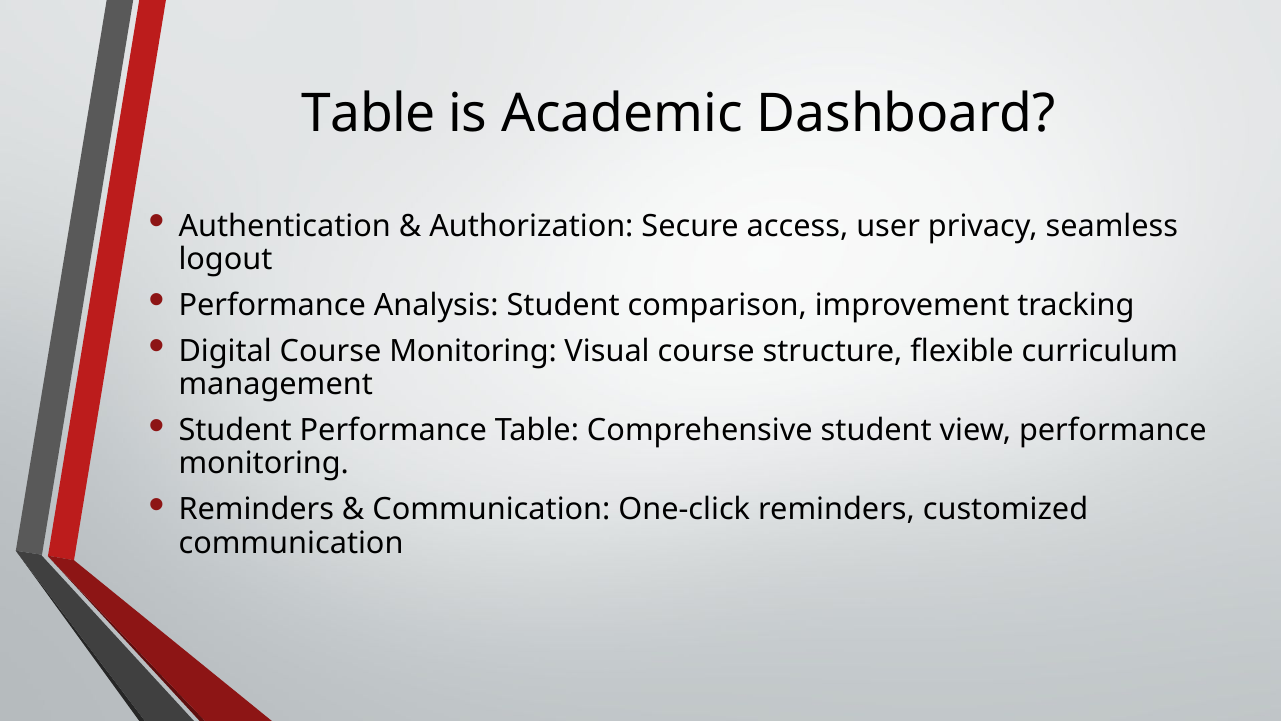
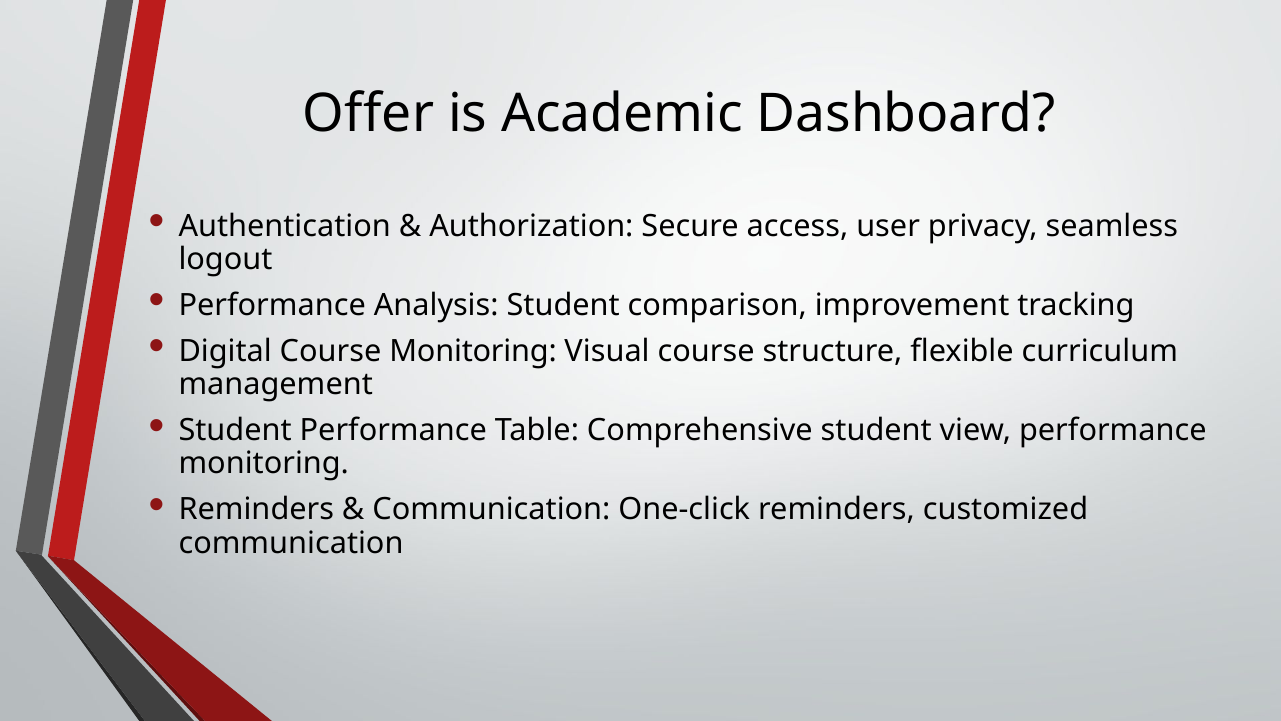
Table: Table -> Offer (368, 114)
